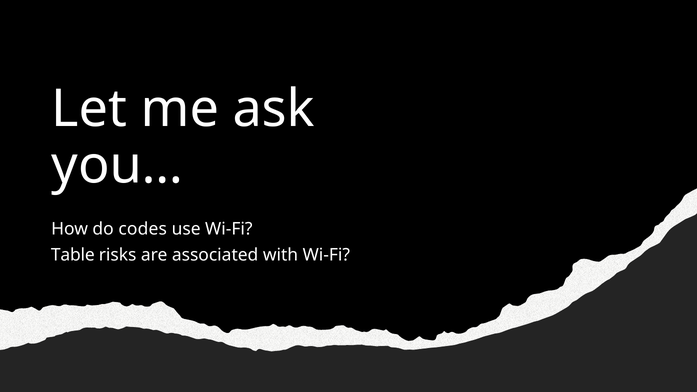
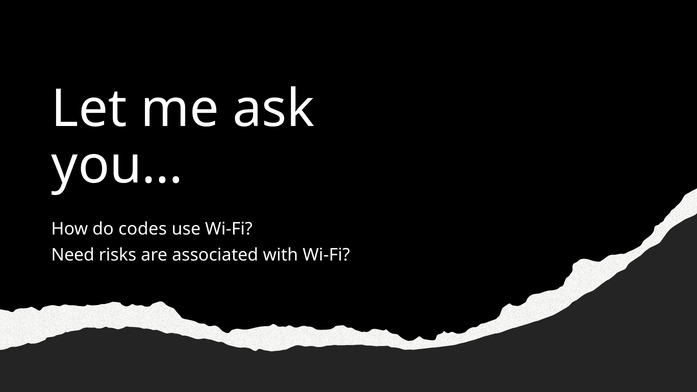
Table: Table -> Need (73, 255)
